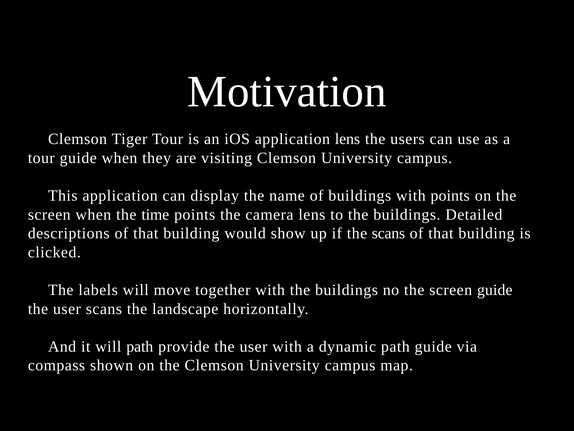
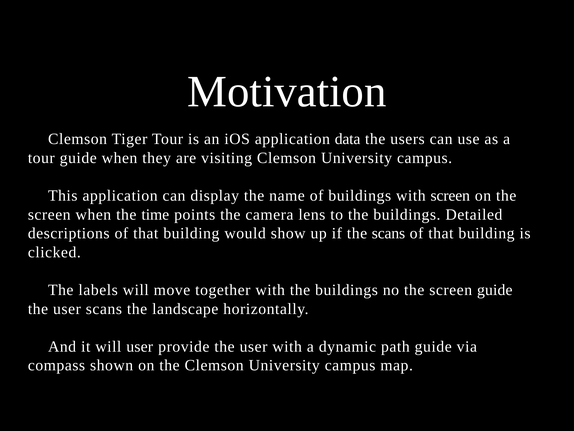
application lens: lens -> data (348, 139)
with points: points -> screen (450, 195)
will path: path -> user (140, 346)
